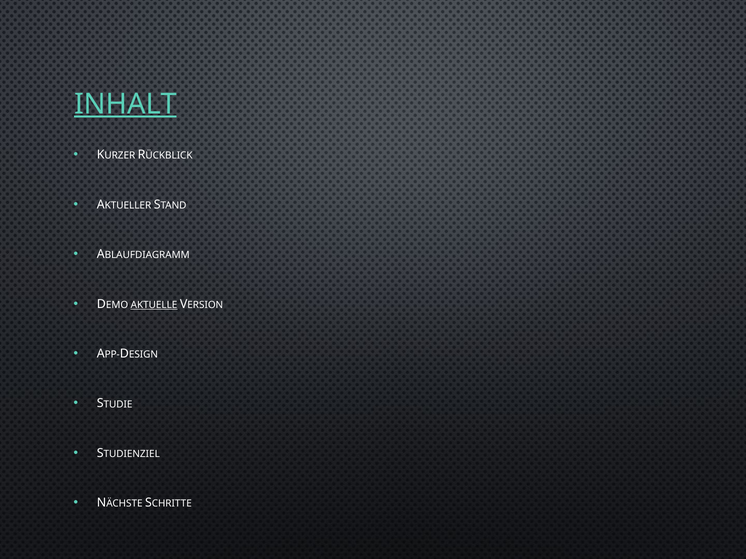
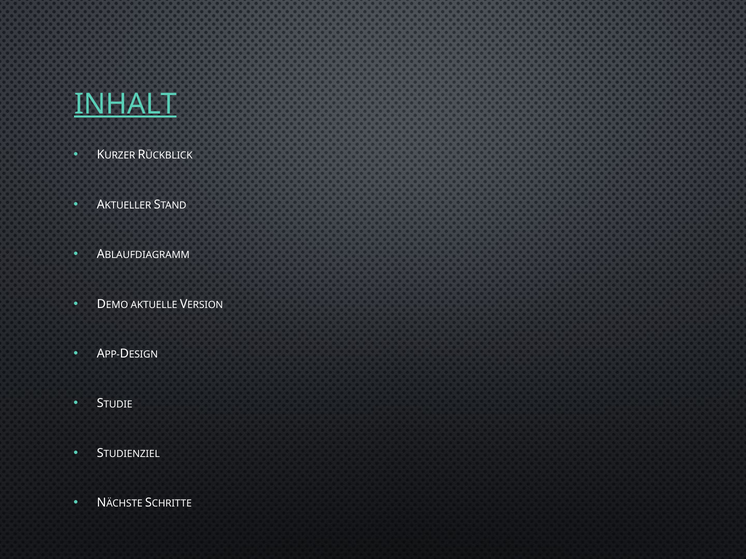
AKTUELLE underline: present -> none (154, 305)
